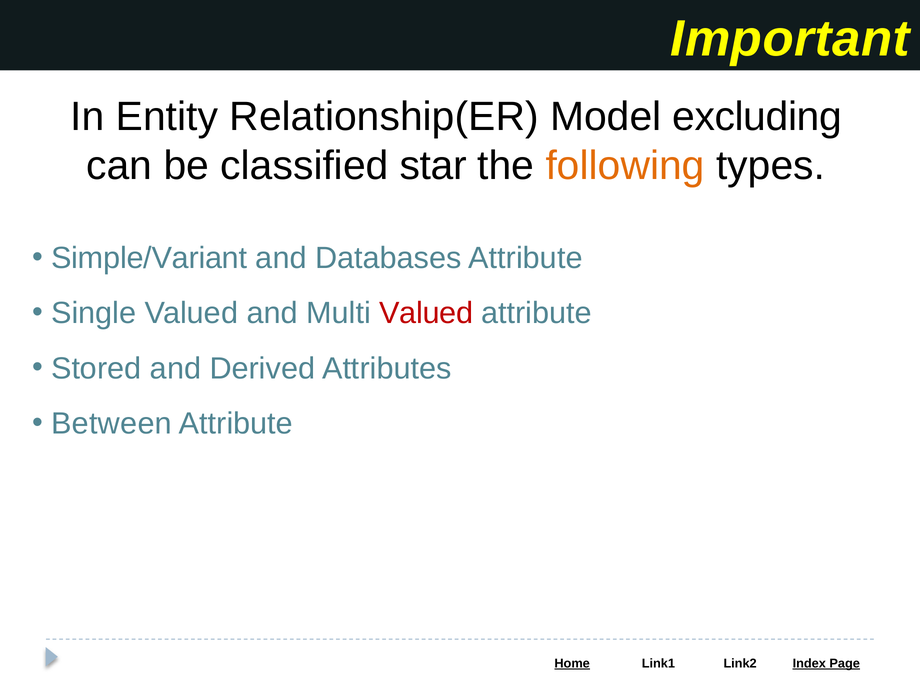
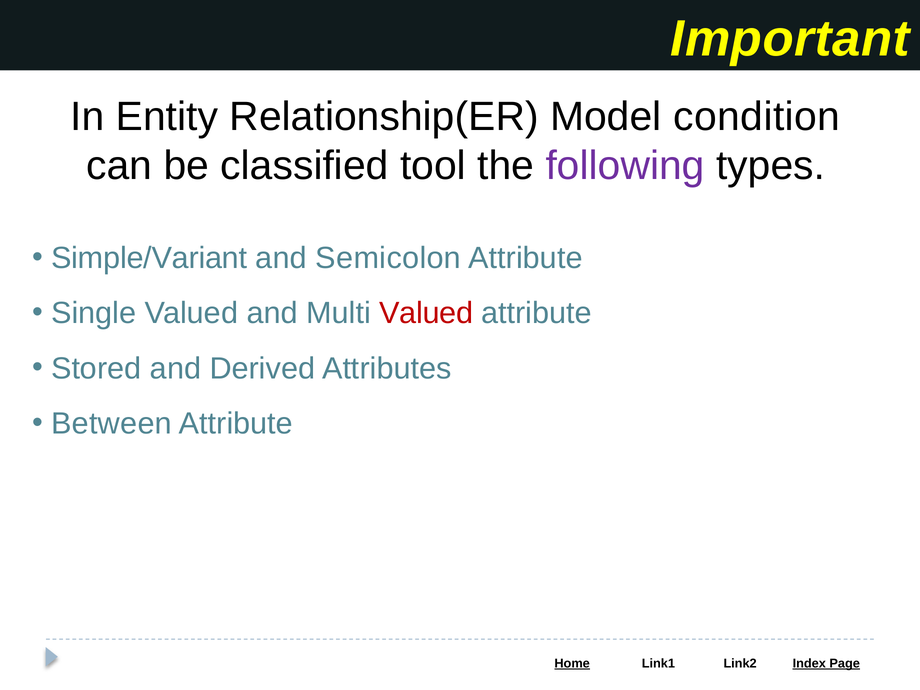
excluding: excluding -> condition (757, 117)
star: star -> tool (433, 166)
following colour: orange -> purple (625, 166)
Databases: Databases -> Semicolon (388, 258)
